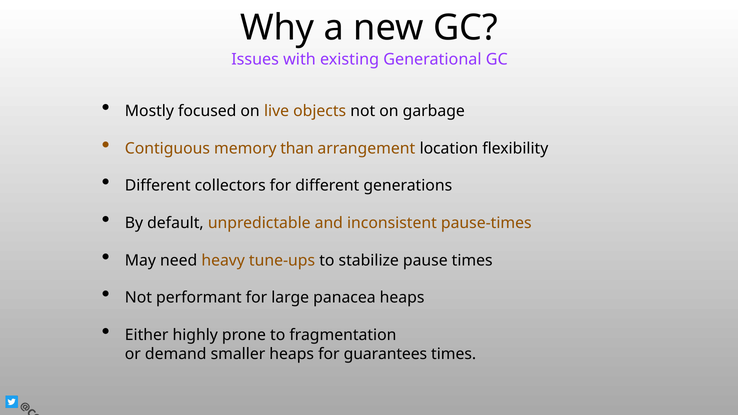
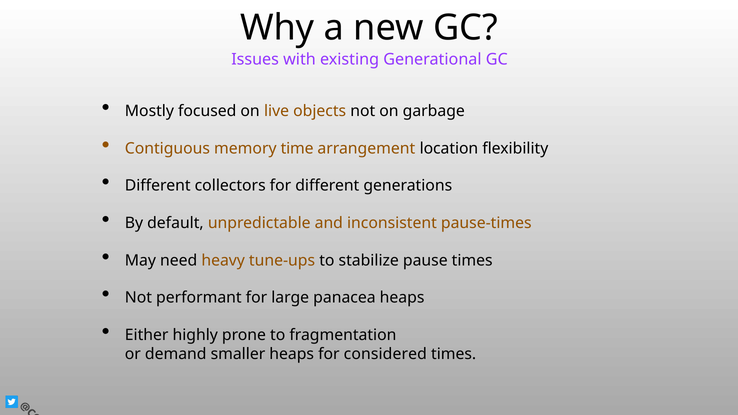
than: than -> time (297, 148)
guarantees: guarantees -> considered (385, 354)
